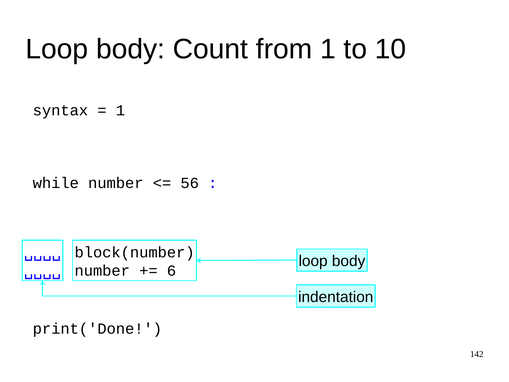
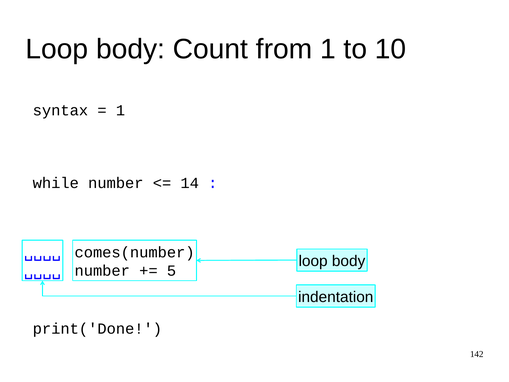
56: 56 -> 14 (190, 183)
block(number: block(number -> comes(number (135, 252)
6: 6 -> 5 (172, 271)
